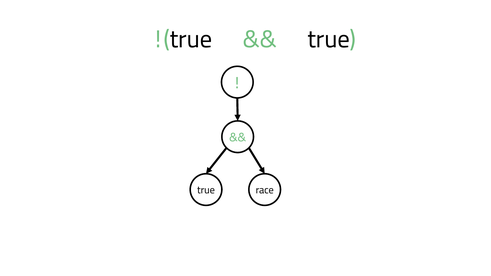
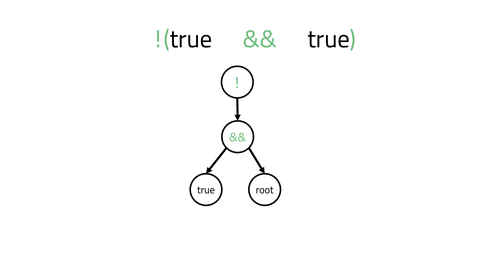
race: race -> root (265, 190)
